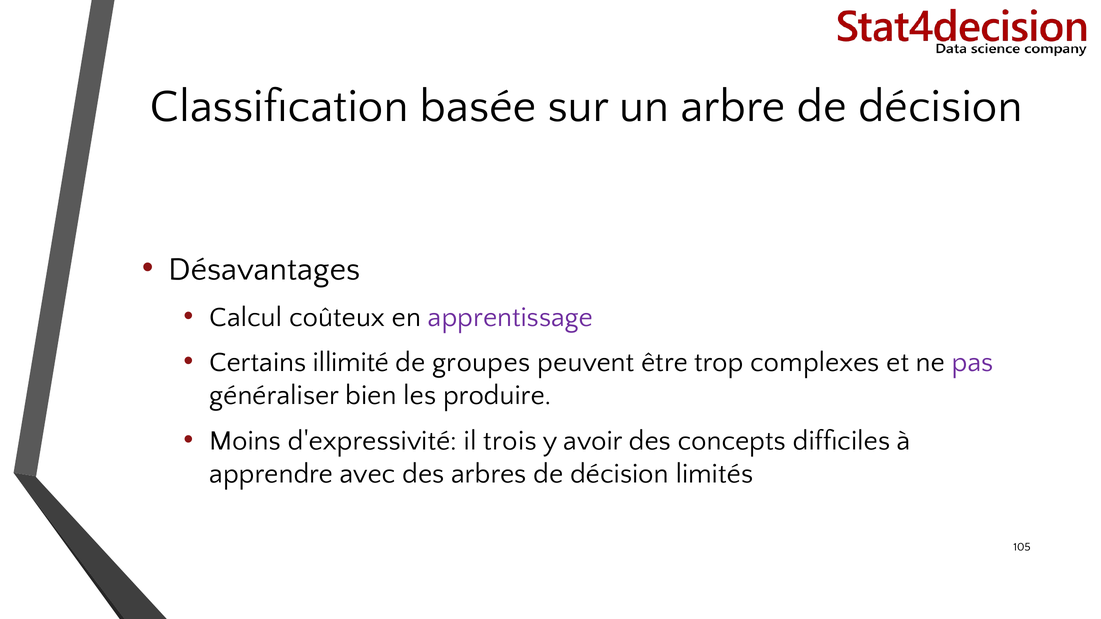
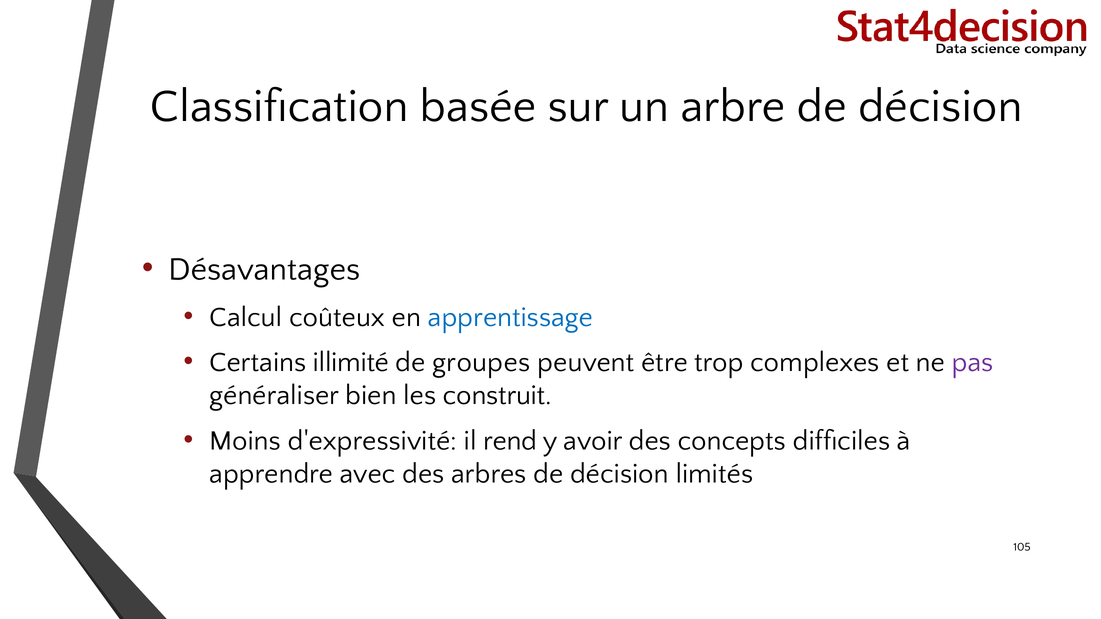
apprentissage colour: purple -> blue (511, 317)
produire: produire -> construit (497, 396)
trois: trois -> rend (510, 441)
